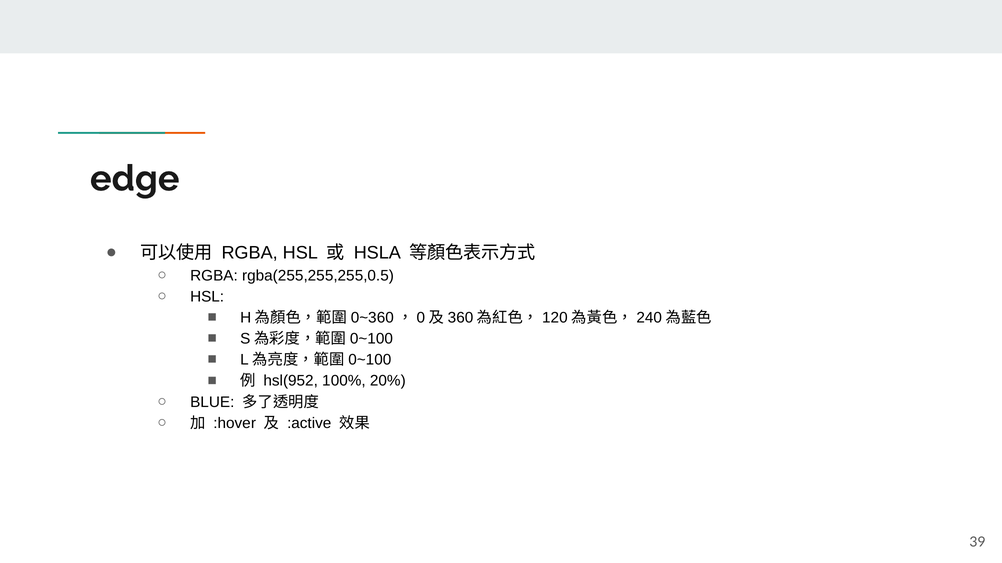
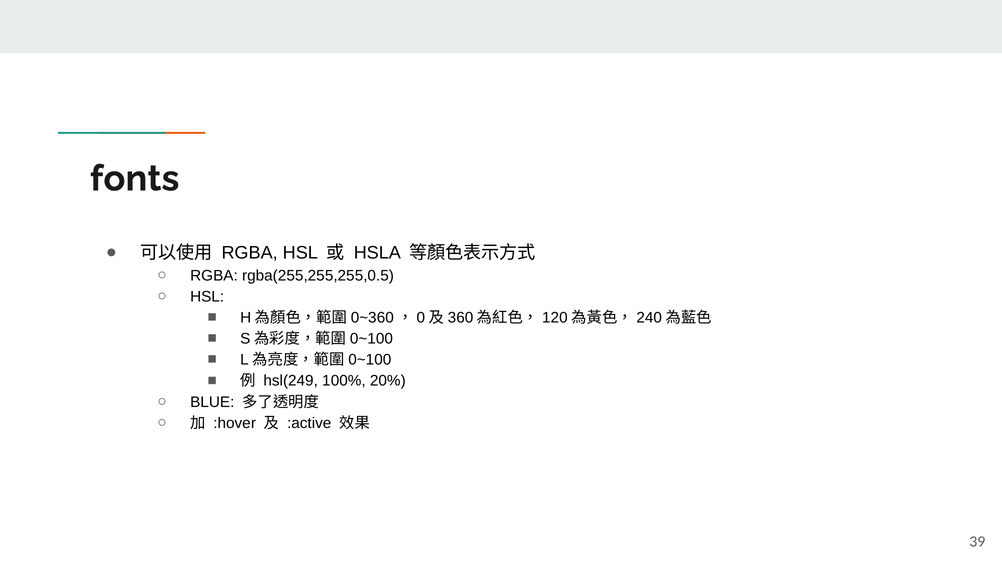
edge: edge -> fonts (135, 179)
hsl(952: hsl(952 -> hsl(249 (291, 381)
